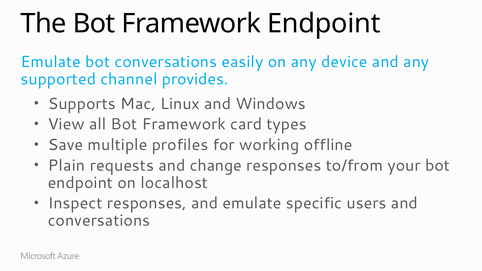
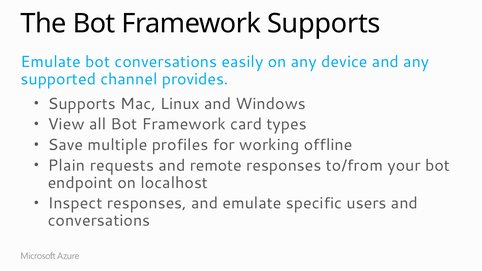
Framework Endpoint: Endpoint -> Supports (324, 24)
change: change -> remote (216, 165)
